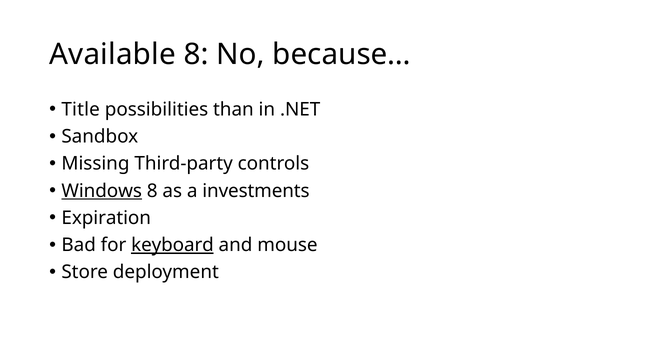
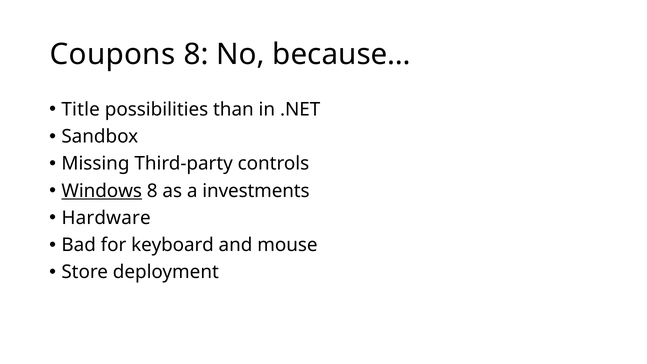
Available: Available -> Coupons (112, 54)
Expiration: Expiration -> Hardware (106, 218)
keyboard underline: present -> none (173, 245)
